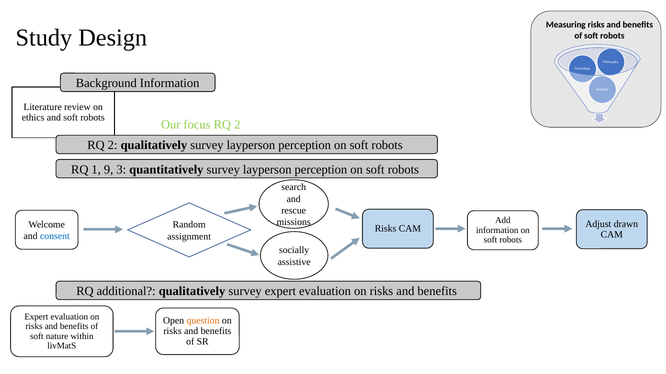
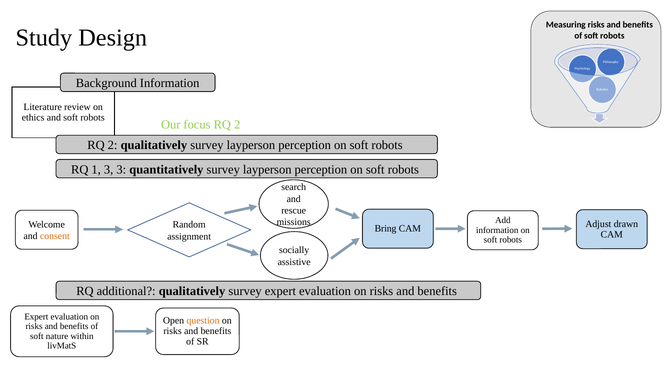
1 9: 9 -> 3 (109, 170)
Risks: Risks -> Bring (386, 229)
consent colour: blue -> orange (55, 237)
